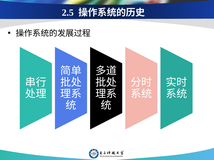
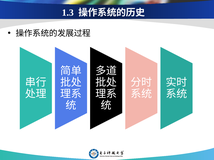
2.5: 2.5 -> 1.3 (68, 13)
